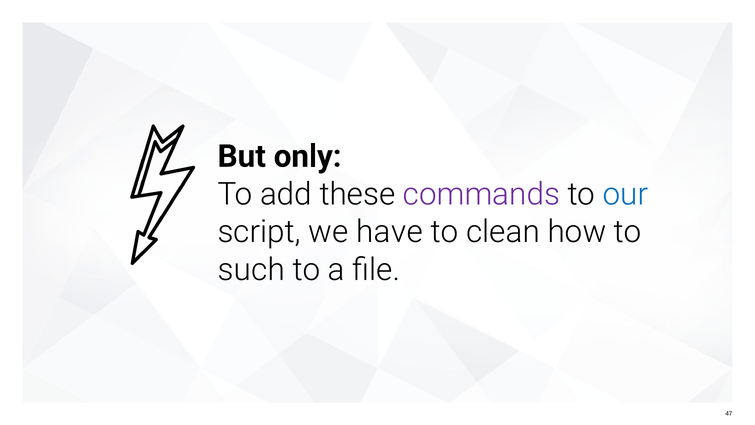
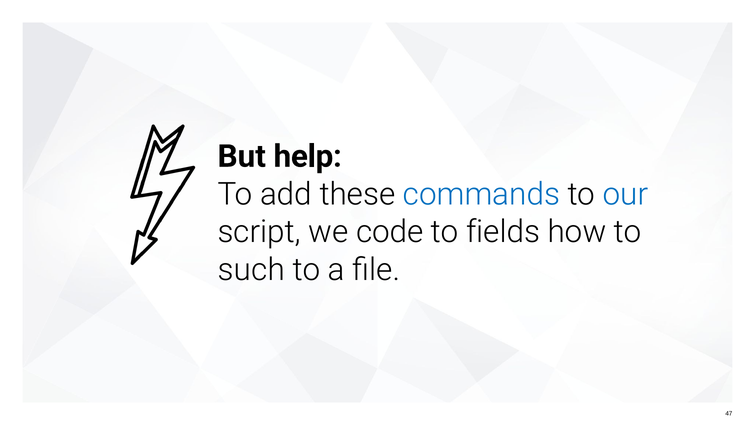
only: only -> help (308, 156)
commands colour: purple -> blue (481, 194)
have: have -> code (390, 232)
clean: clean -> fields (503, 232)
